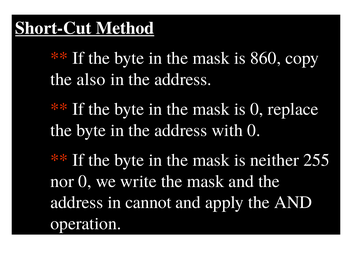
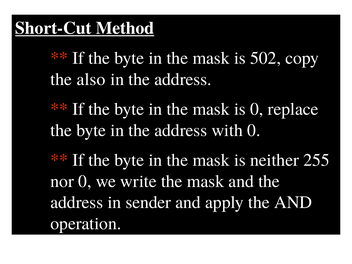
860: 860 -> 502 (266, 58)
cannot: cannot -> sender (148, 202)
